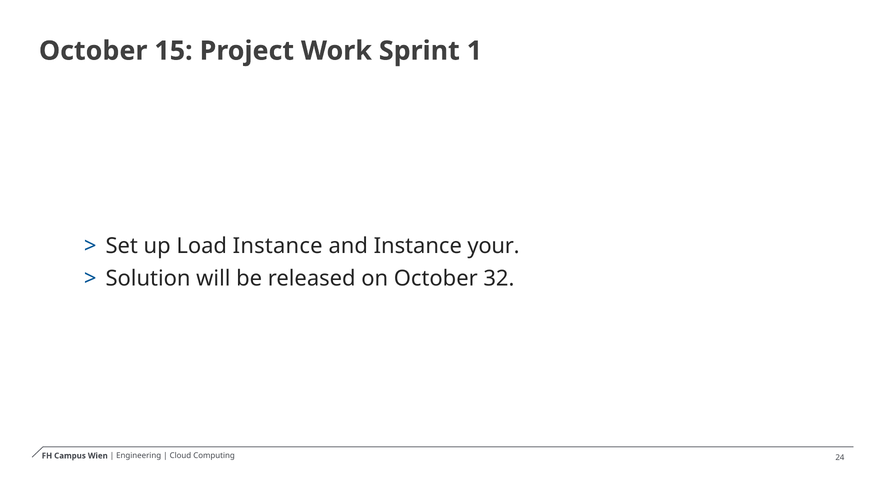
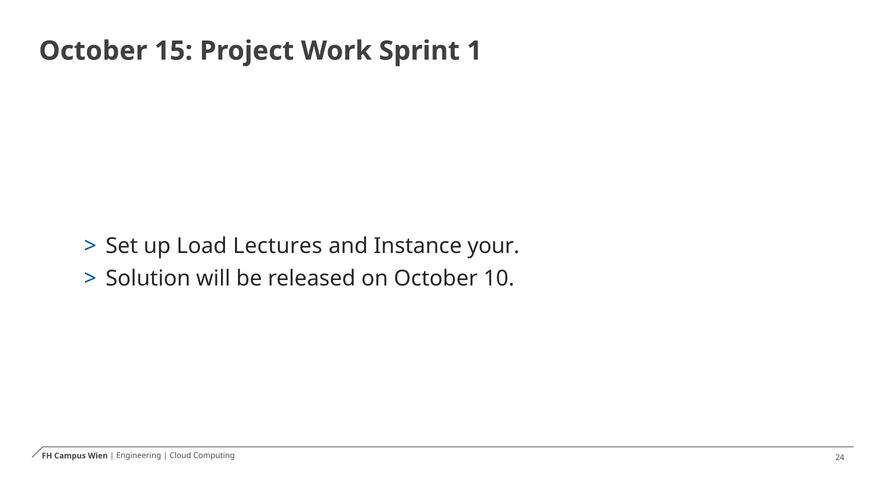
Load Instance: Instance -> Lectures (278, 246)
32: 32 -> 10 (499, 279)
